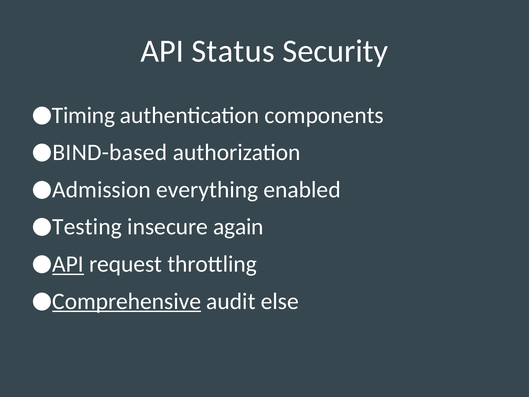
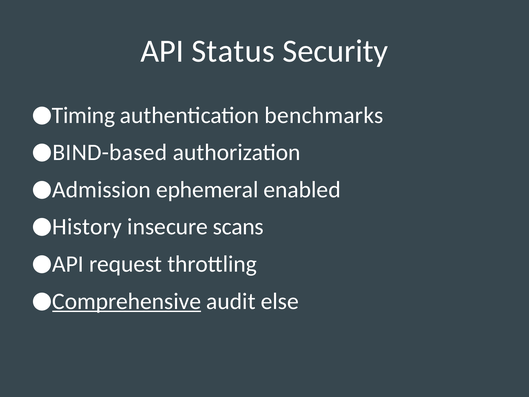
components: components -> benchmarks (324, 115)
everything: everything -> ephemeral (207, 190)
Testing: Testing -> History (87, 227)
again: again -> scans (238, 227)
API underline: present -> none (68, 264)
